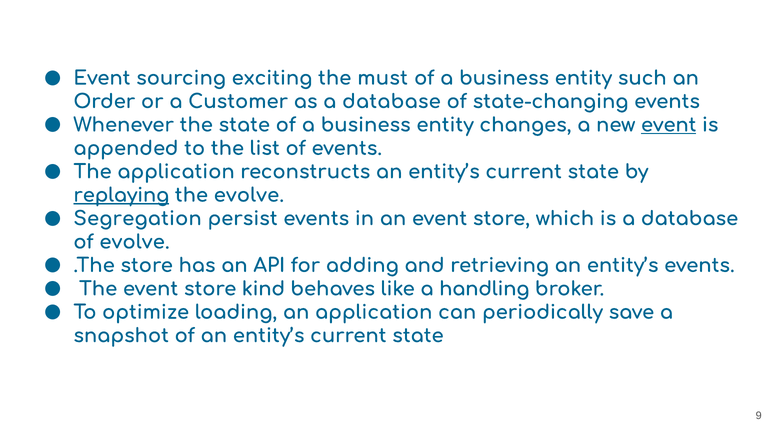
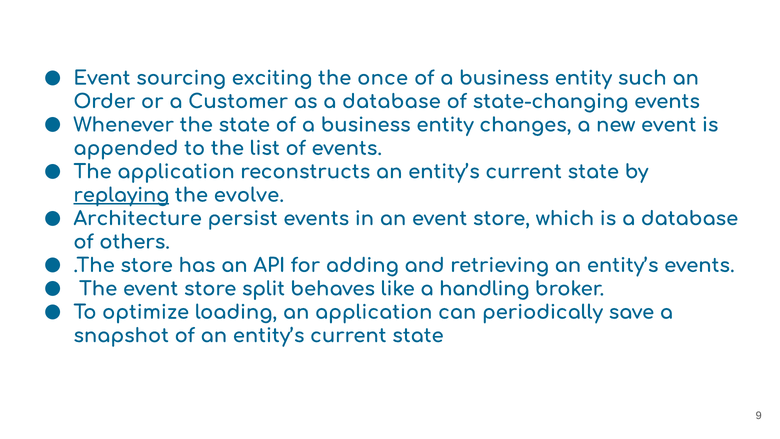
must: must -> once (383, 78)
event underline: present -> none (669, 125)
Segregation: Segregation -> Architecture (138, 219)
of evolve: evolve -> others (135, 242)
kind: kind -> split (263, 289)
